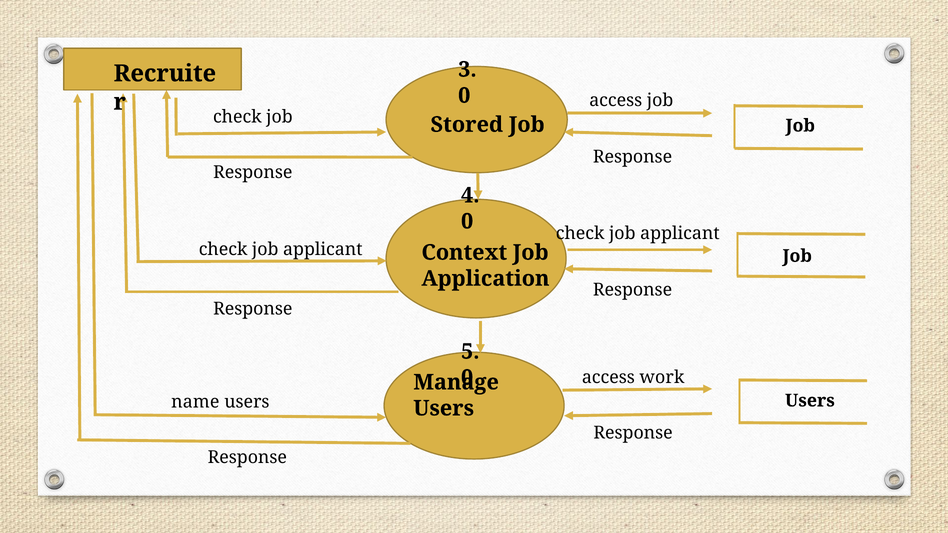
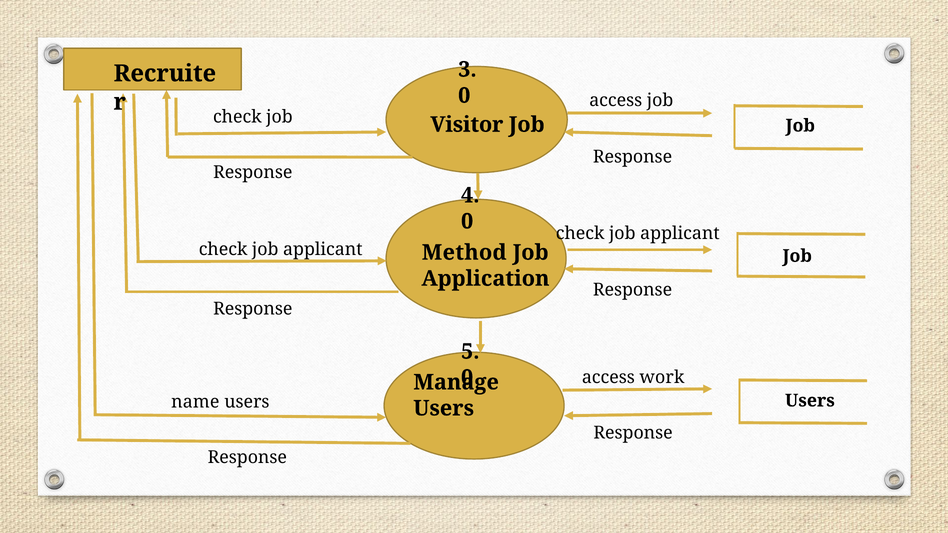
Stored: Stored -> Visitor (467, 125)
Context: Context -> Method (464, 253)
